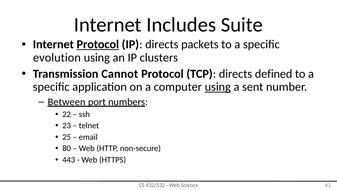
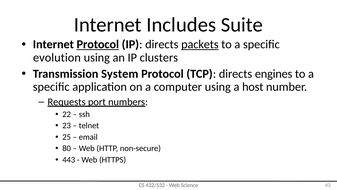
packets underline: none -> present (200, 44)
Cannot: Cannot -> System (120, 74)
defined: defined -> engines (274, 74)
using underline: present -> none (218, 87)
sent: sent -> host (253, 87)
Between: Between -> Requests (67, 102)
